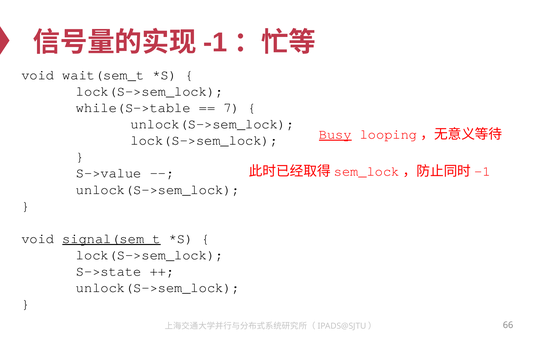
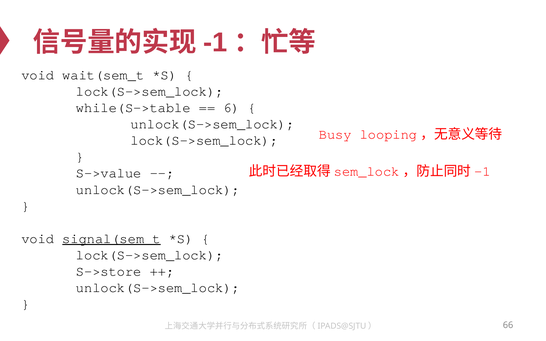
7: 7 -> 6 (232, 108)
Busy underline: present -> none (335, 134)
S->state: S->state -> S->store (109, 272)
